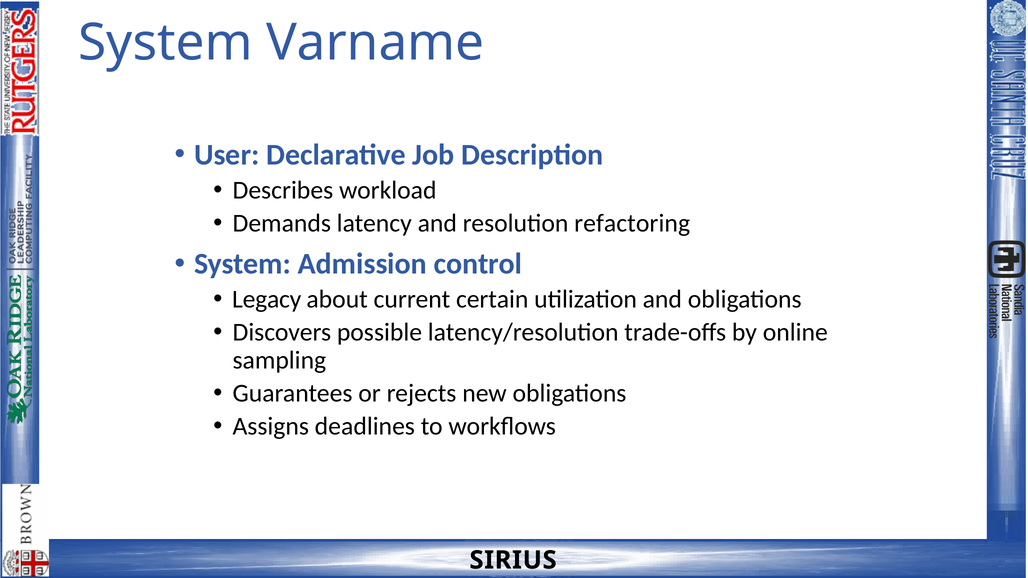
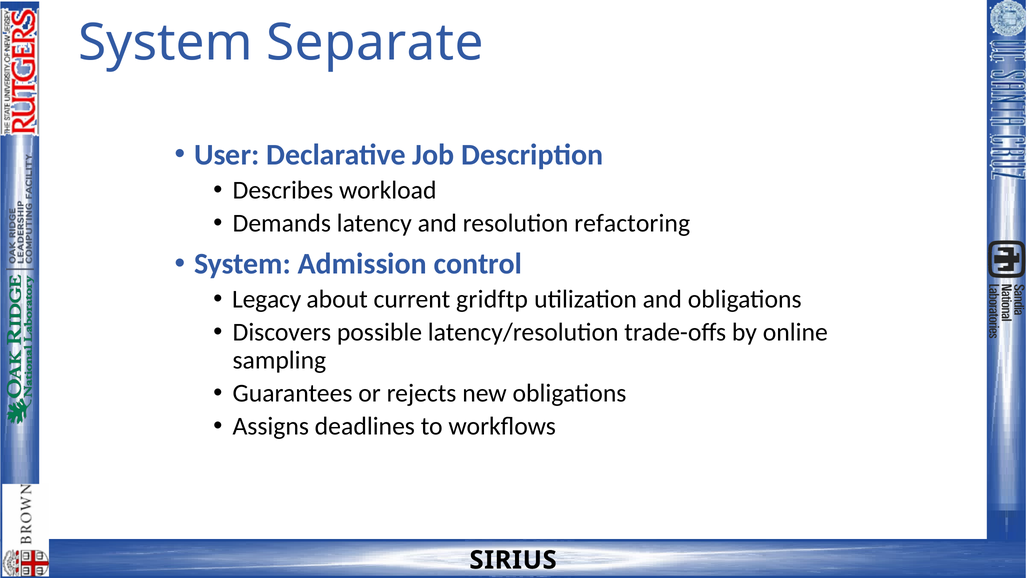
Varname: Varname -> Separate (375, 43)
certain: certain -> gridftp (492, 299)
